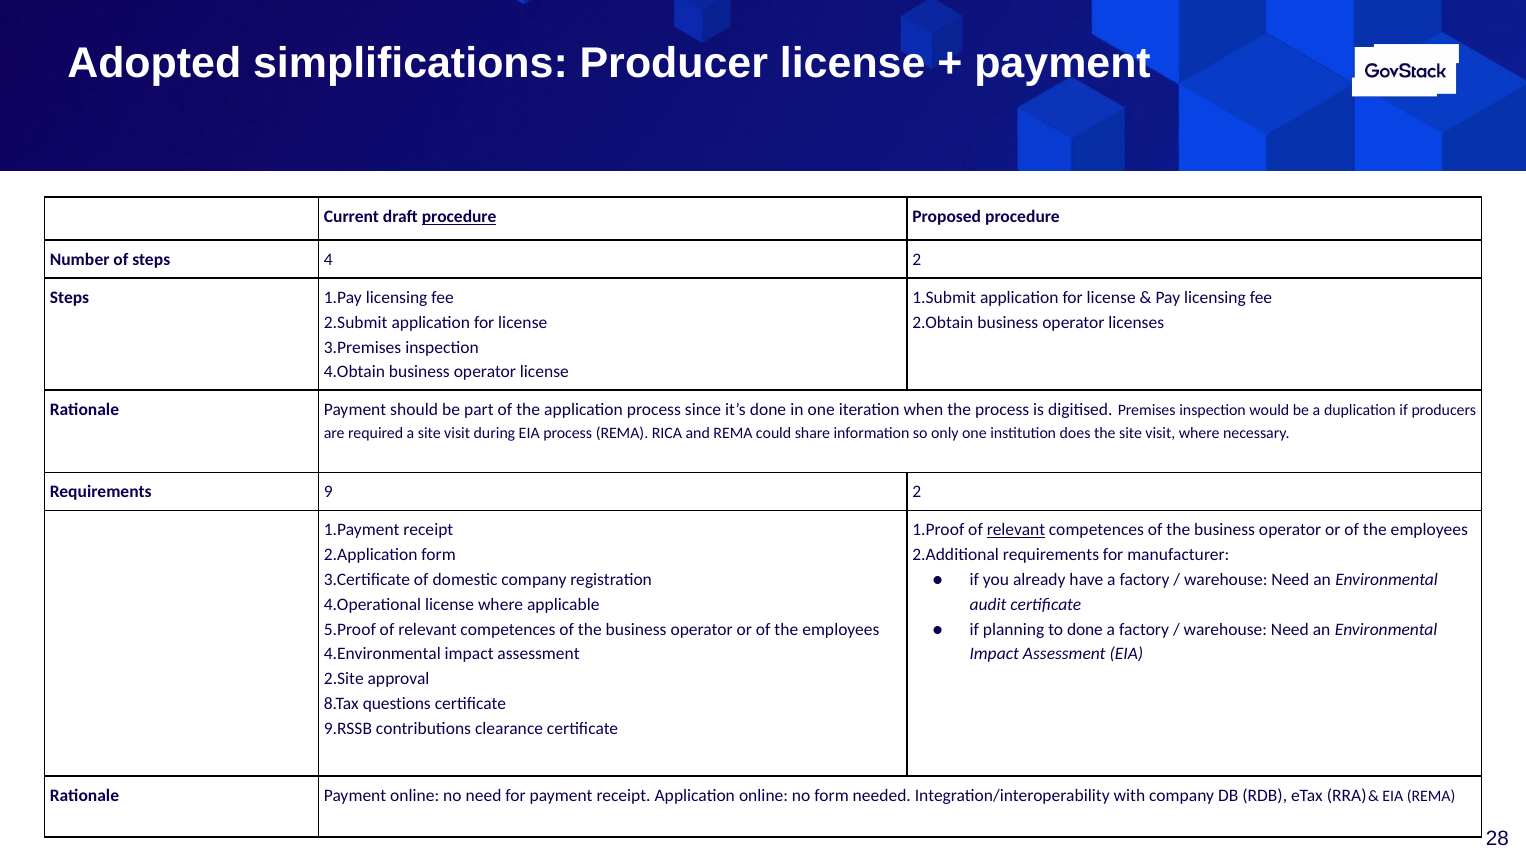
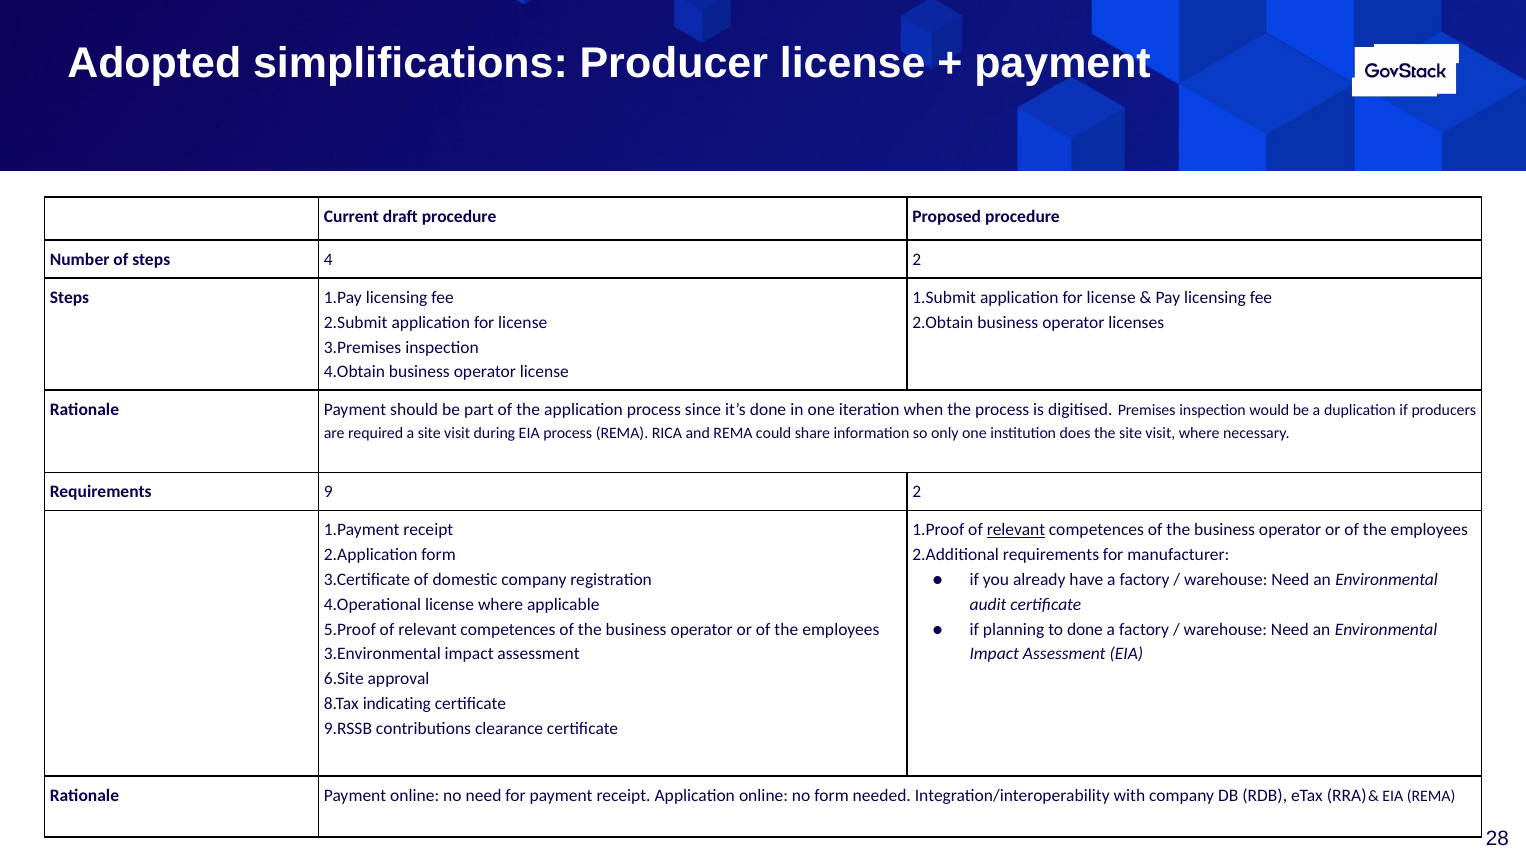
procedure underline: present -> none (459, 217)
4.Environmental: 4.Environmental -> 3.Environmental (382, 654)
2.Site: 2.Site -> 6.Site (344, 679)
questions: questions -> indicating (397, 704)
